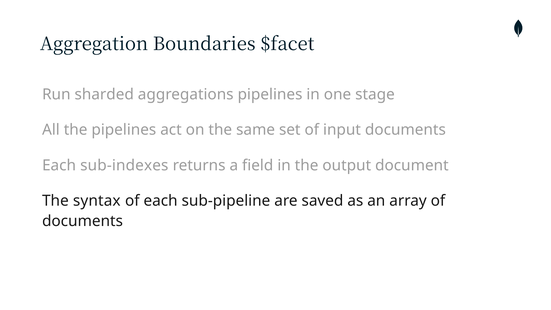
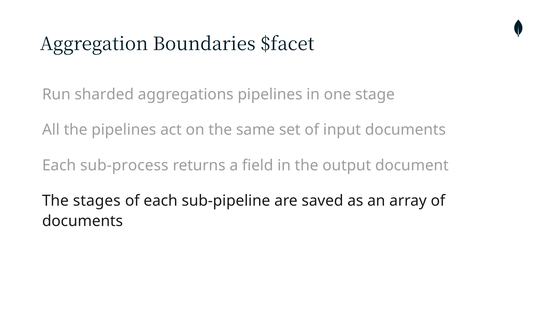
sub-indexes: sub-indexes -> sub-process (124, 165)
syntax: syntax -> stages (97, 201)
